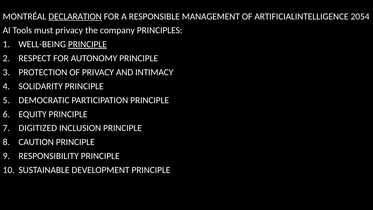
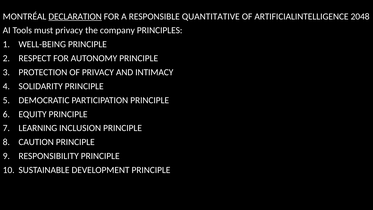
MANAGEMENT: MANAGEMENT -> QUANTITATIVE (211, 16)
2054: 2054 -> 2048 (360, 16)
PRINCIPLE underline: present -> none (87, 44)
DIGITIZED: DIGITIZED -> LEARNING (38, 128)
